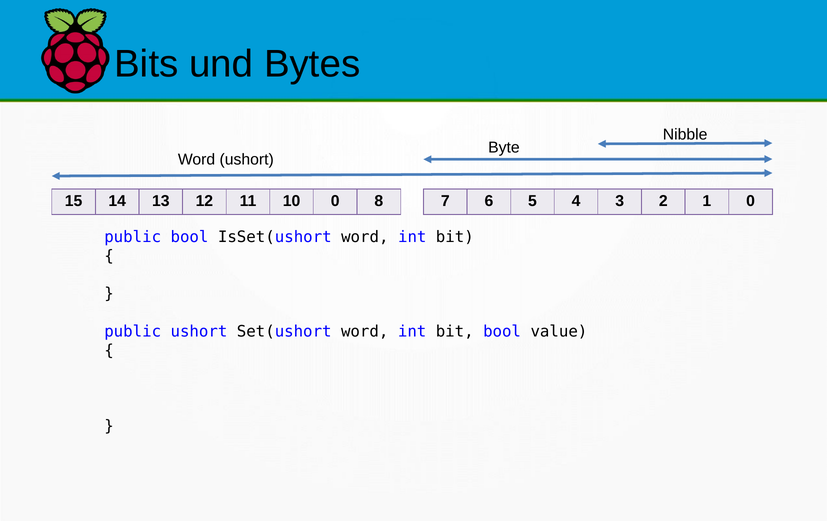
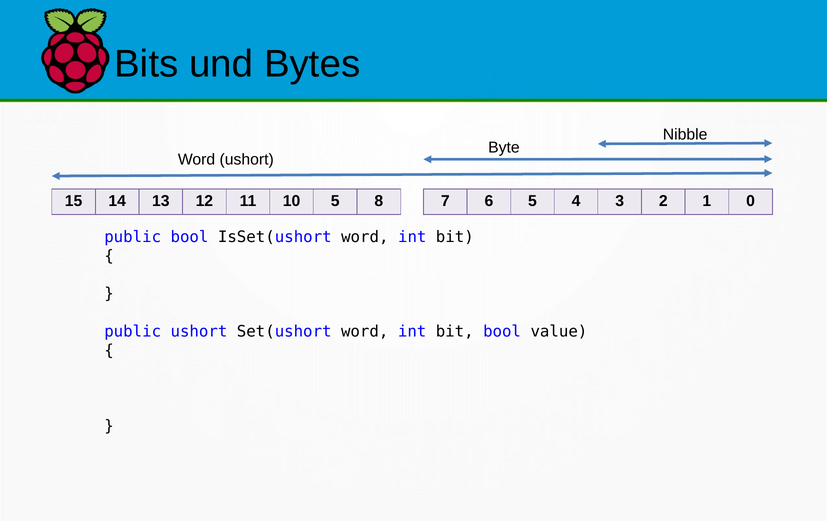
10 0: 0 -> 5 (335, 201)
